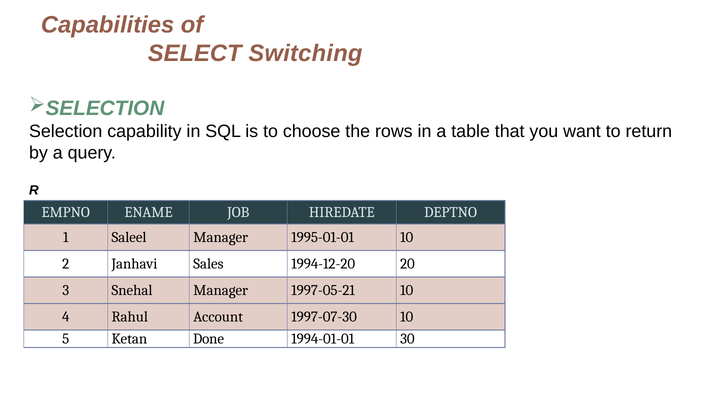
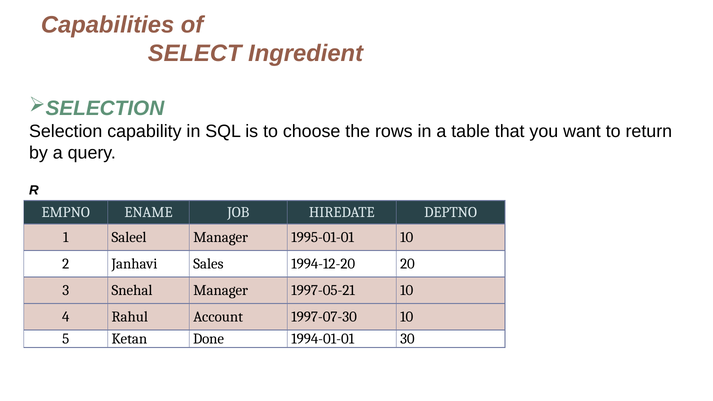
Switching: Switching -> Ingredient (306, 53)
